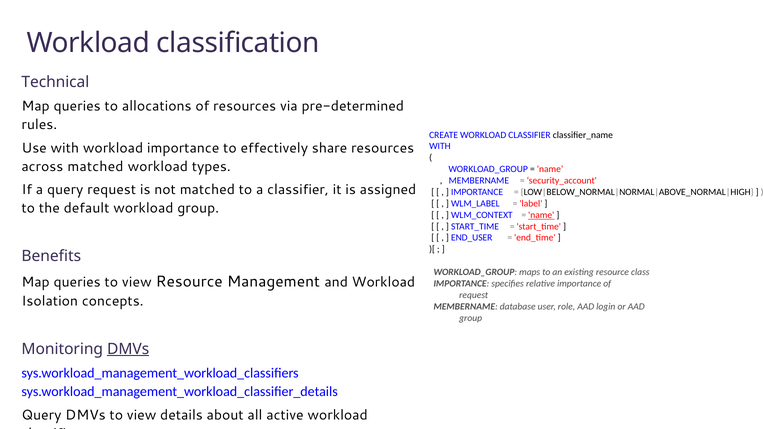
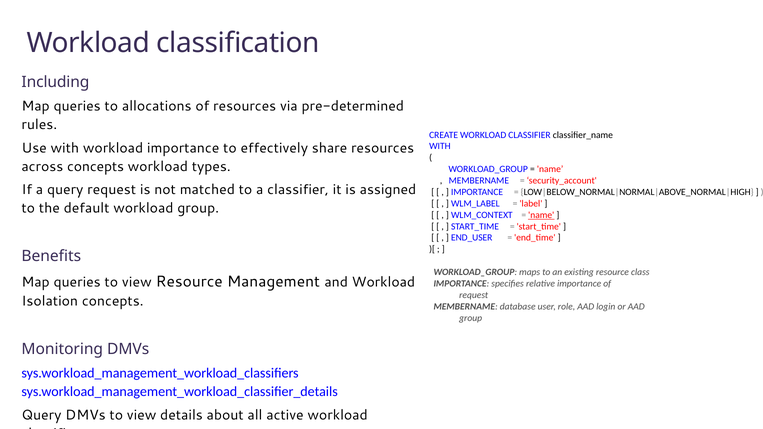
Technical: Technical -> Including (55, 82)
across matched: matched -> concepts (96, 167)
DMVs underline: present -> none (128, 349)
